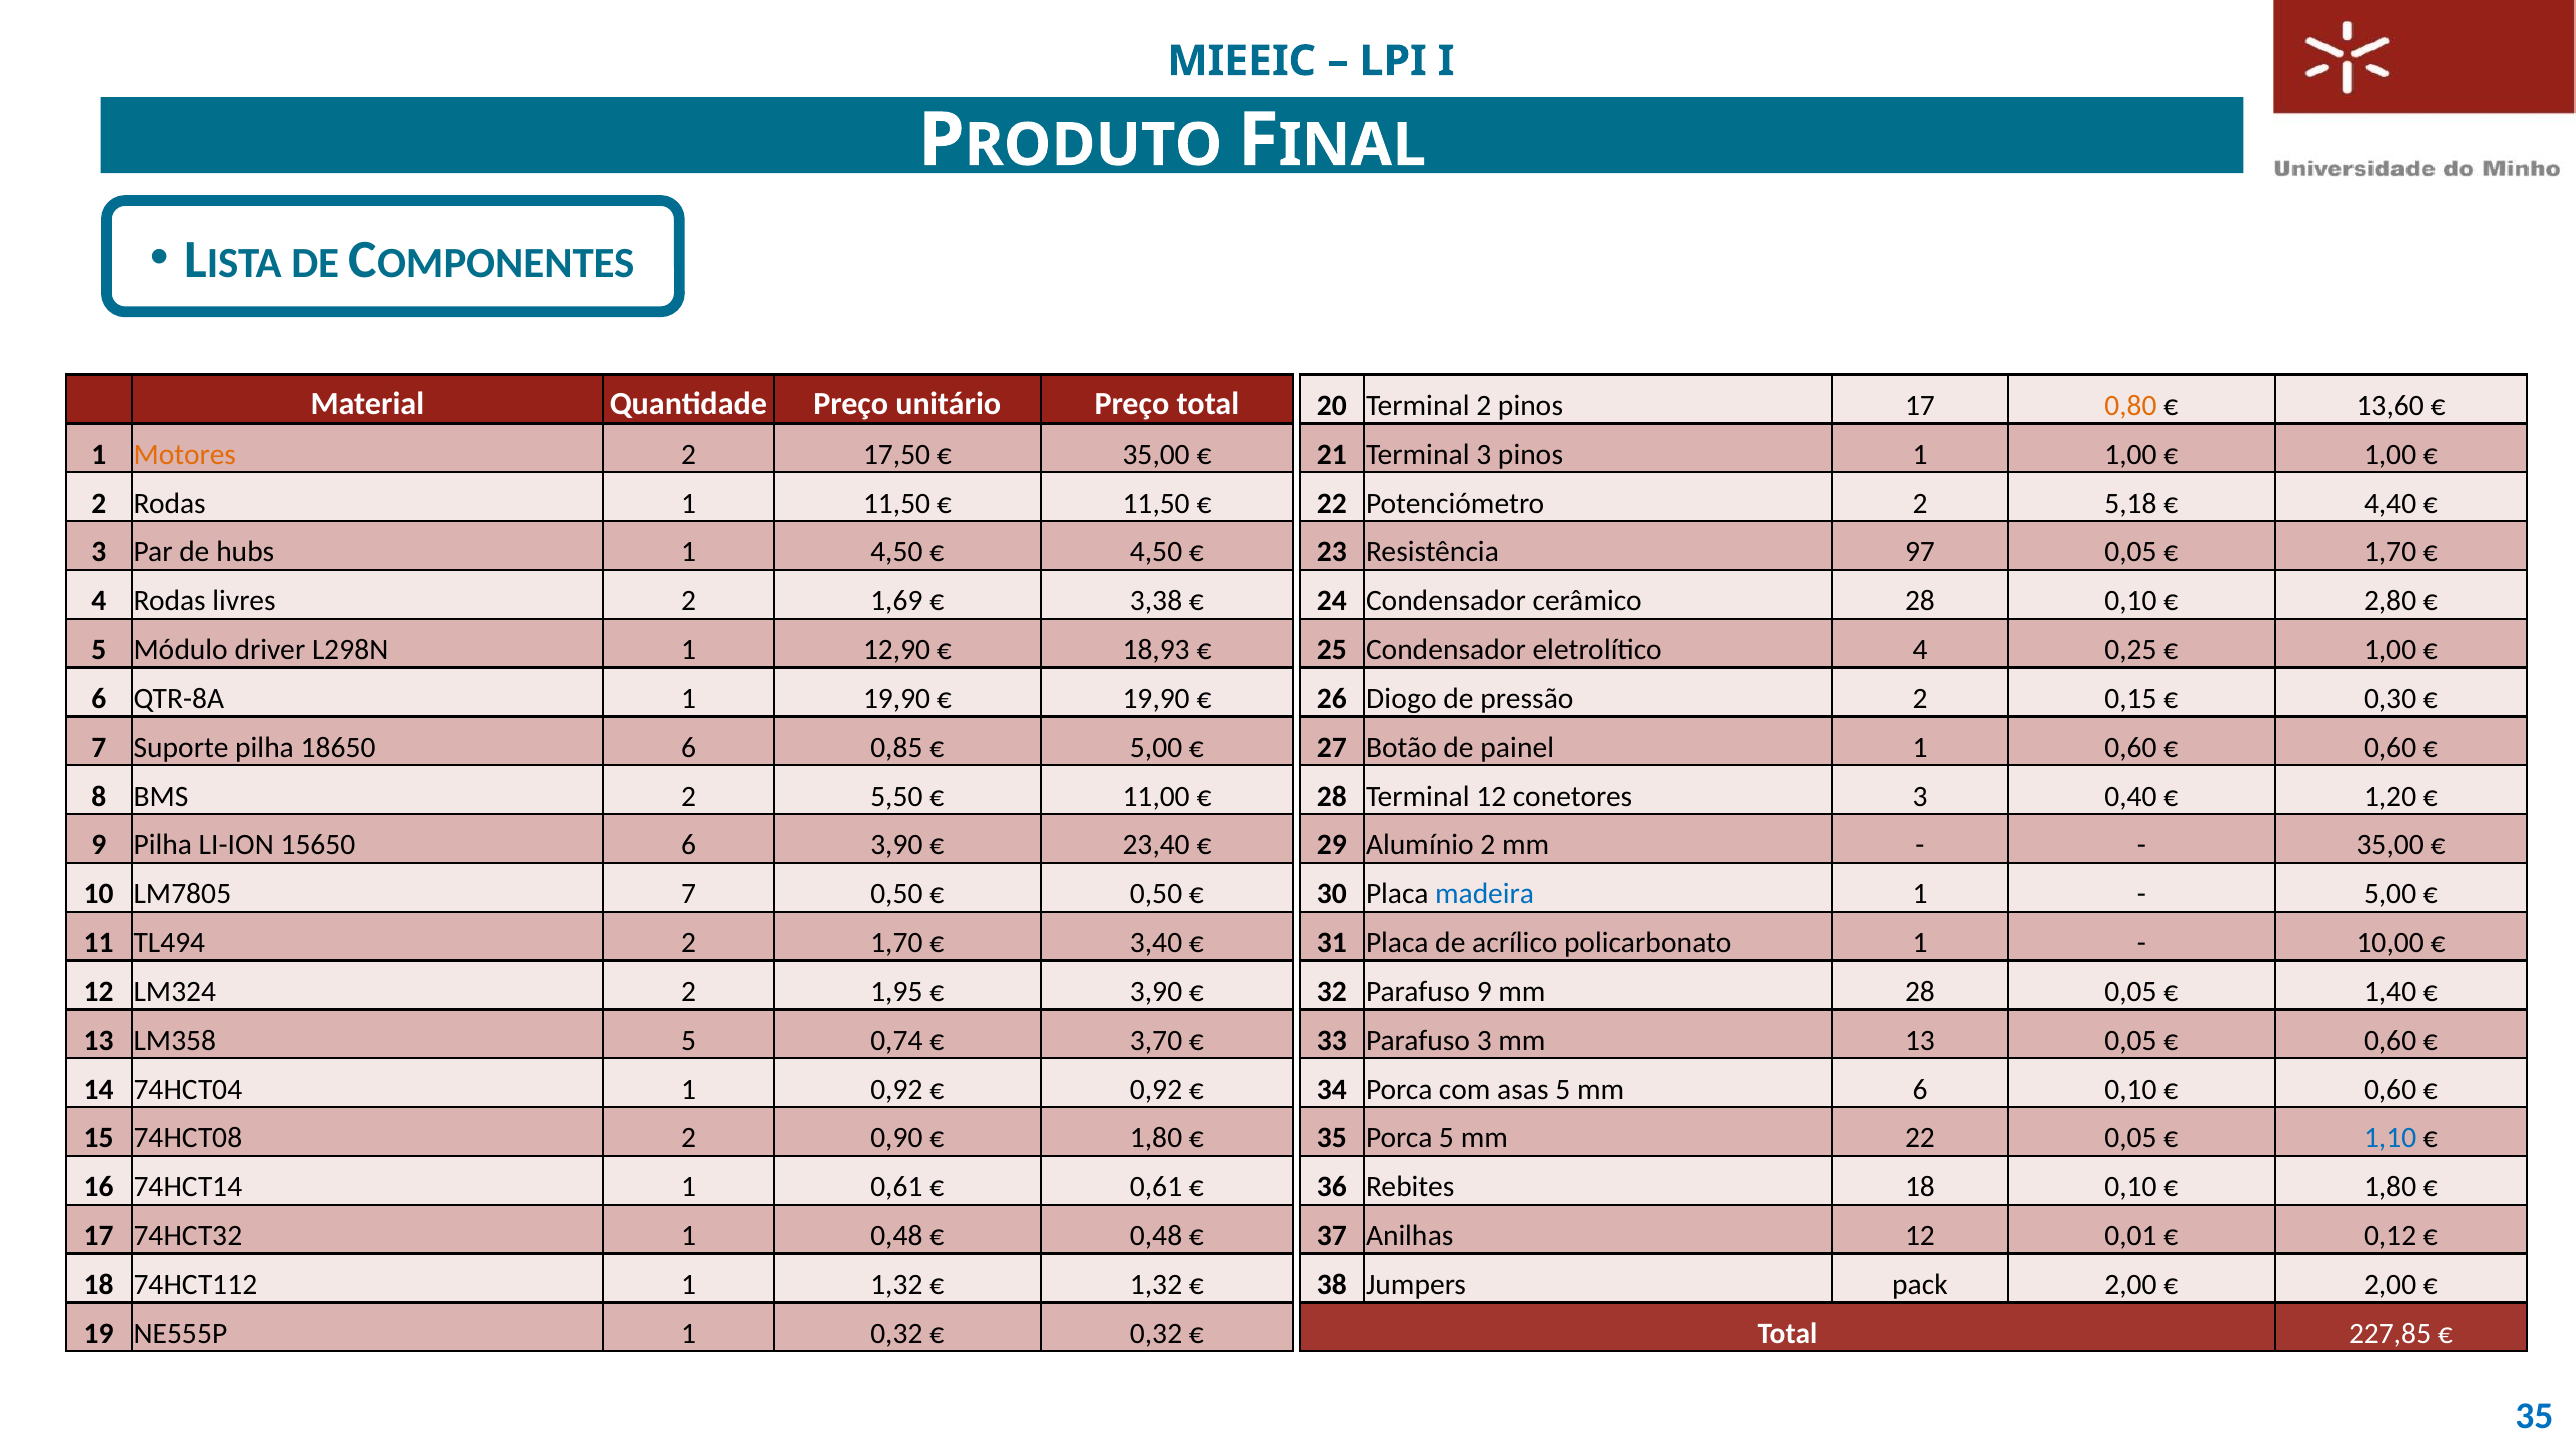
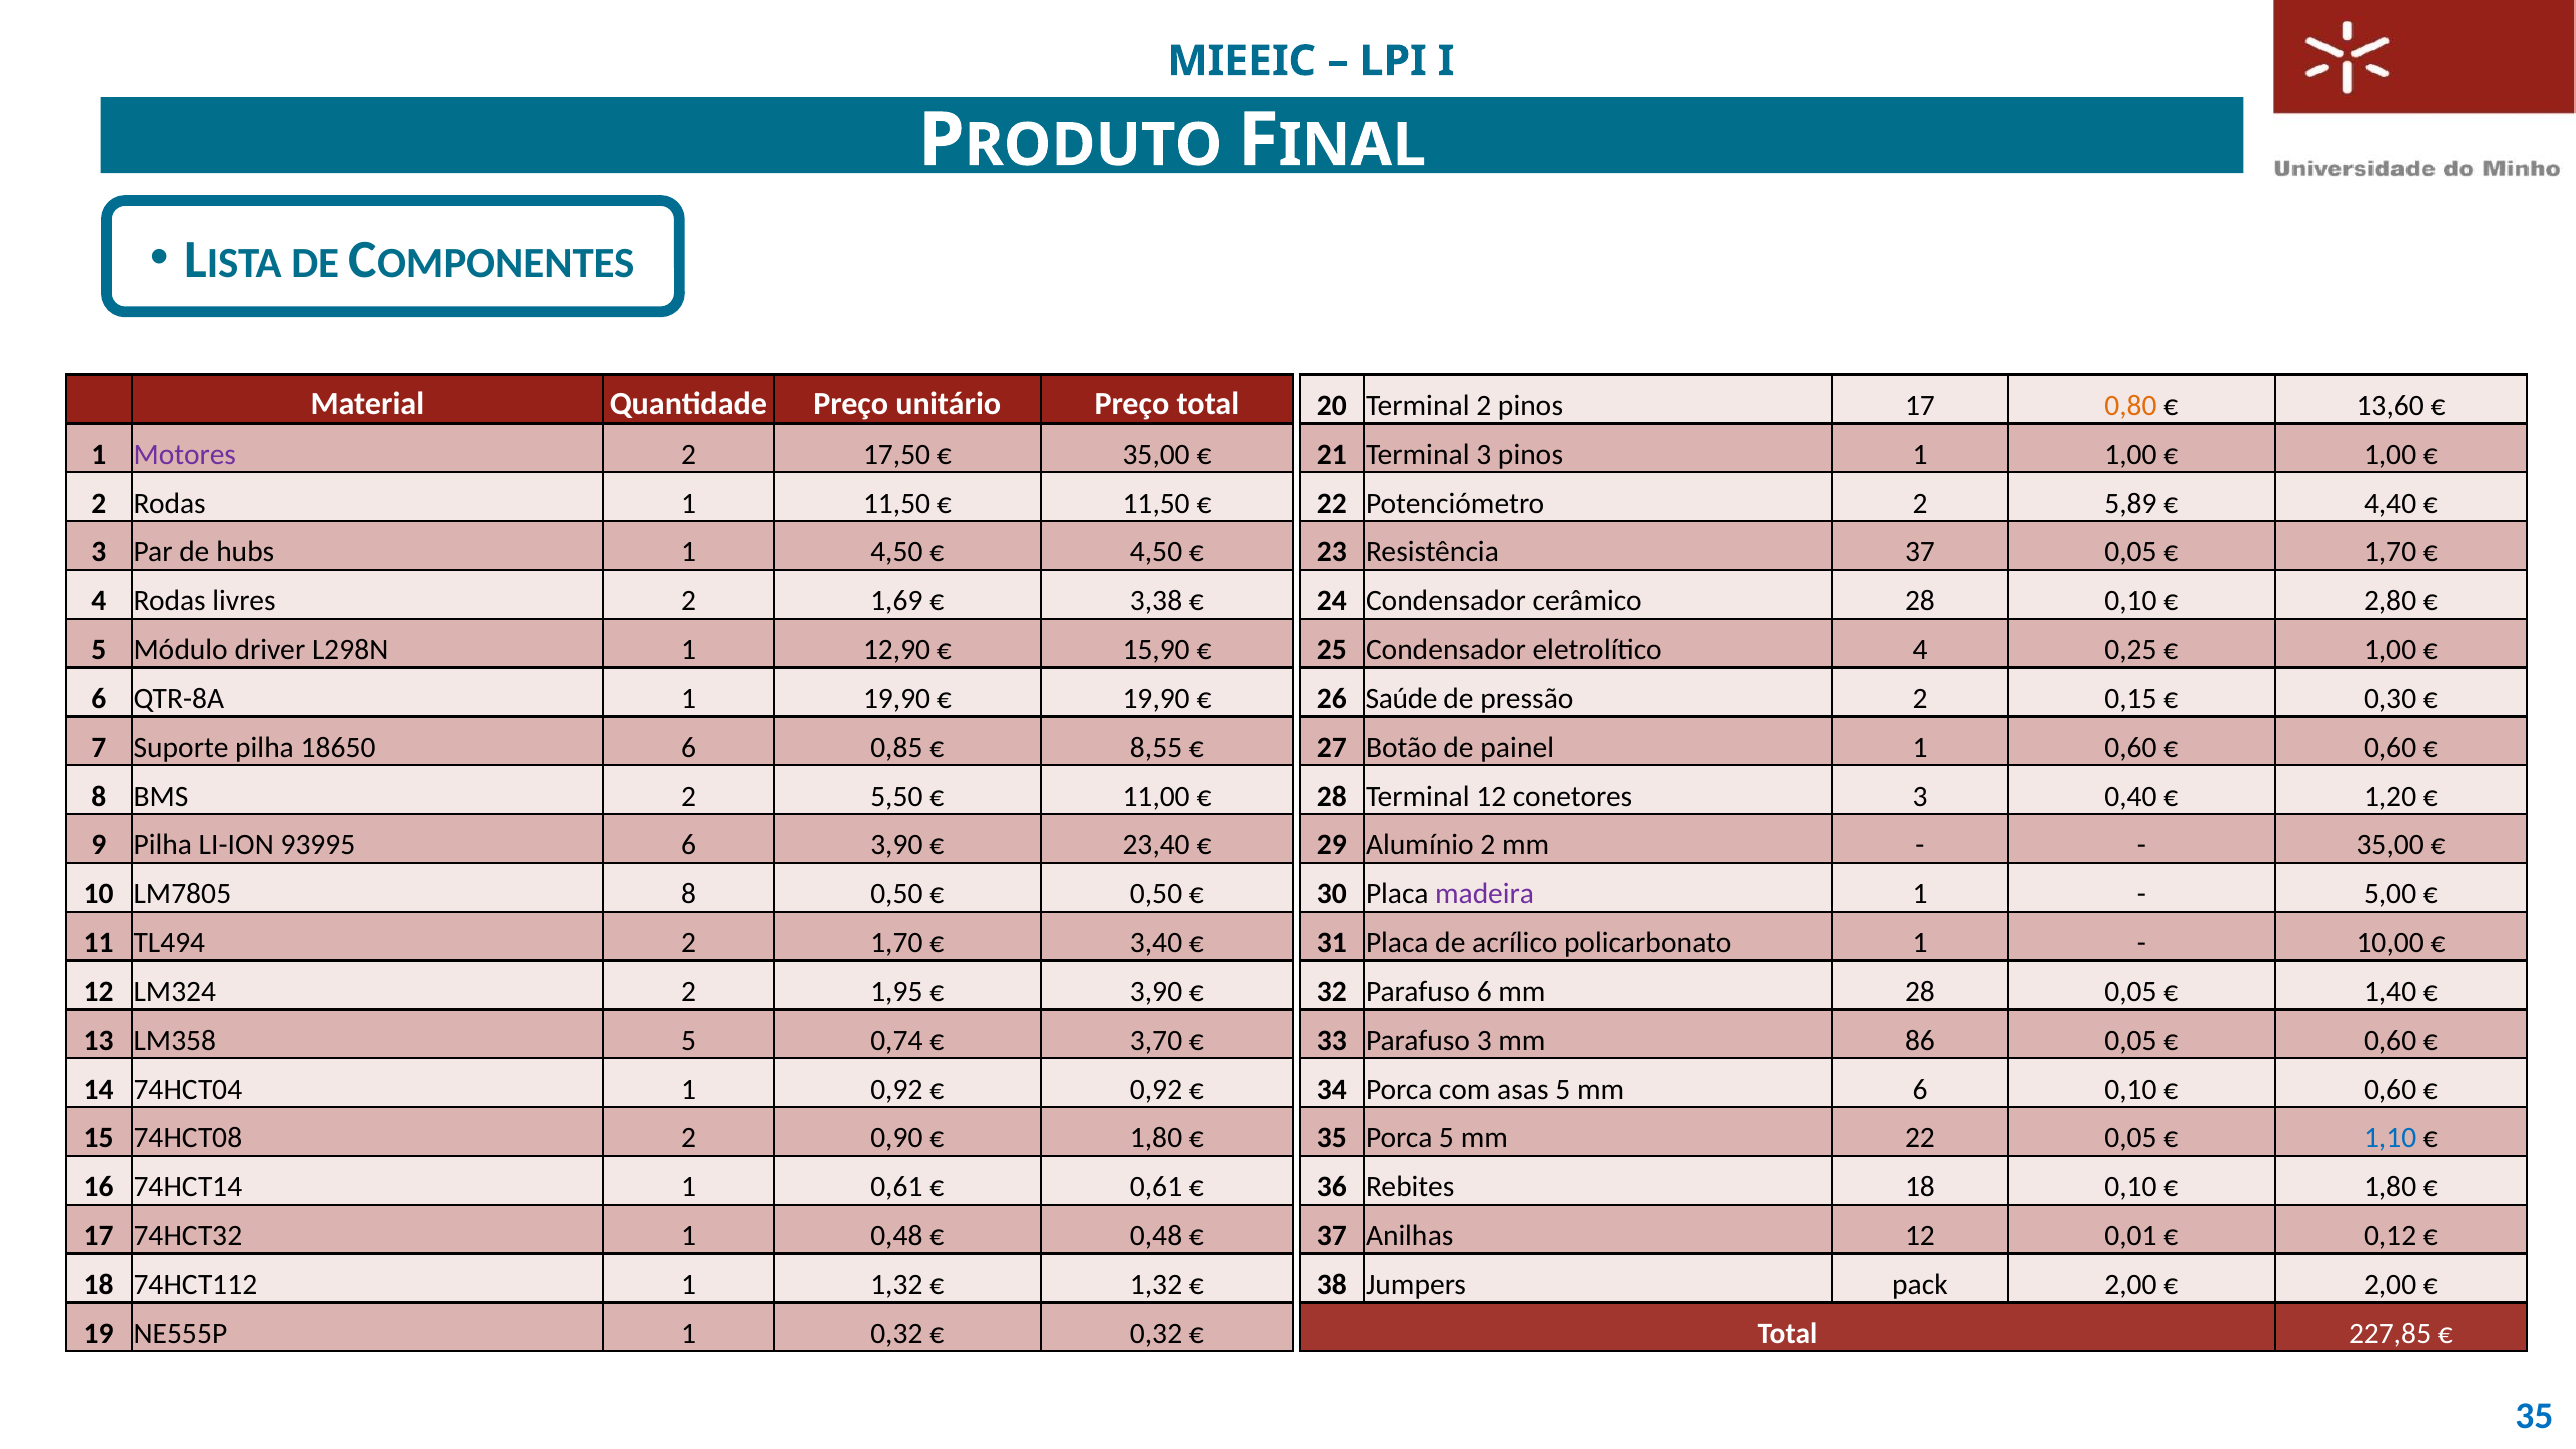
Motores colour: orange -> purple (185, 454)
5,18: 5,18 -> 5,89 (2131, 503)
Resistência 97: 97 -> 37 (1920, 552)
18,93: 18,93 -> 15,90 (1156, 650)
Diogo: Diogo -> Saúde (1402, 699)
5,00: 5,00 -> 8,55 (1156, 747)
15650: 15650 -> 93995 (318, 845)
LM7805 7: 7 -> 8 (689, 894)
madeira colour: blue -> purple (1485, 894)
Parafuso 9: 9 -> 6 (1484, 992)
mm 13: 13 -> 86 (1920, 1040)
